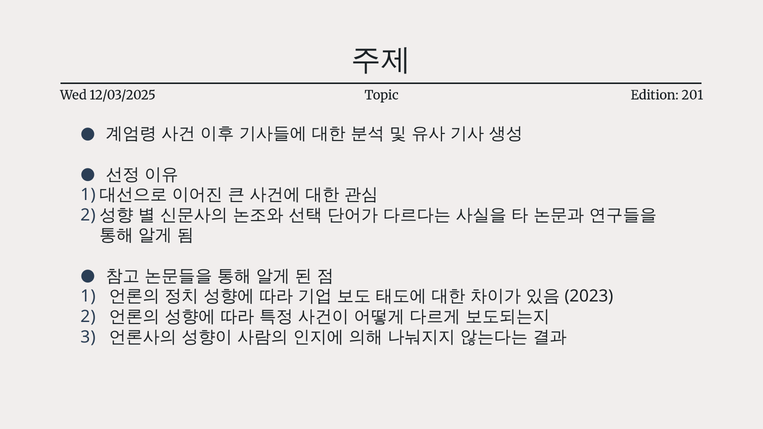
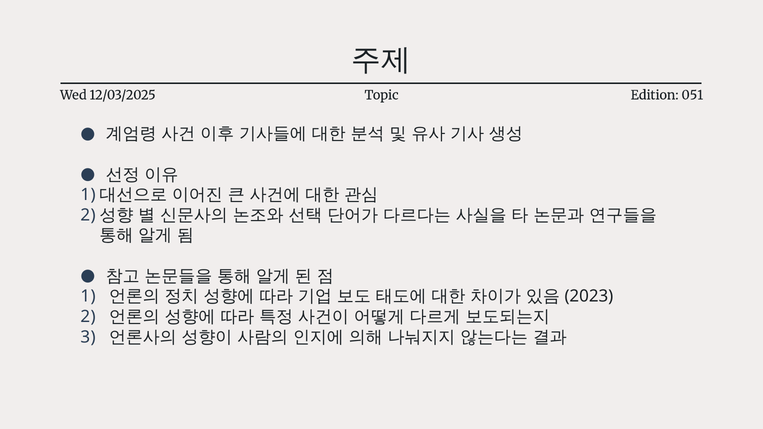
201: 201 -> 051 (692, 95)
